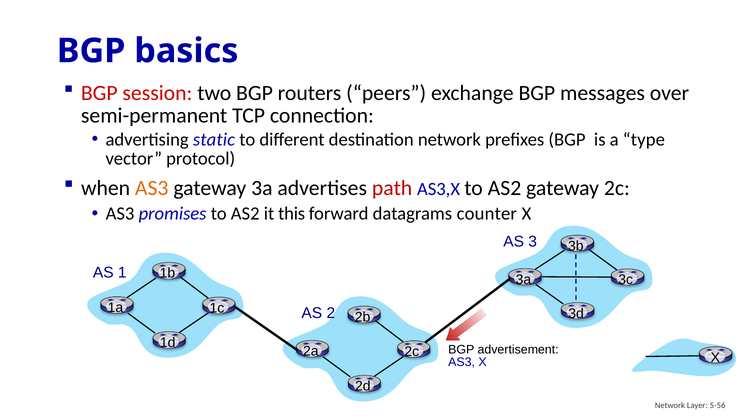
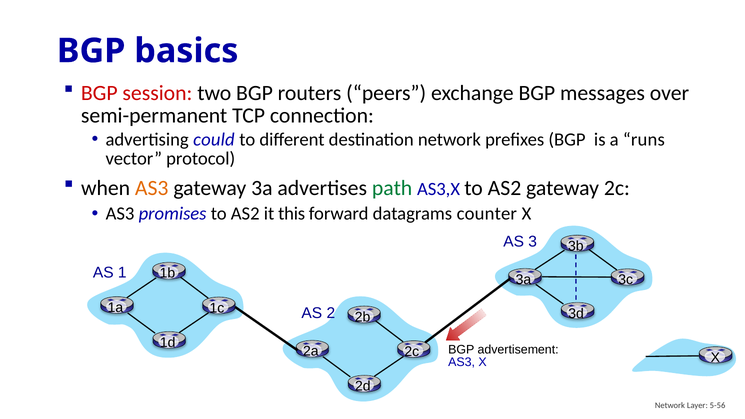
static: static -> could (214, 140)
type: type -> runs (644, 140)
path colour: red -> green (392, 188)
